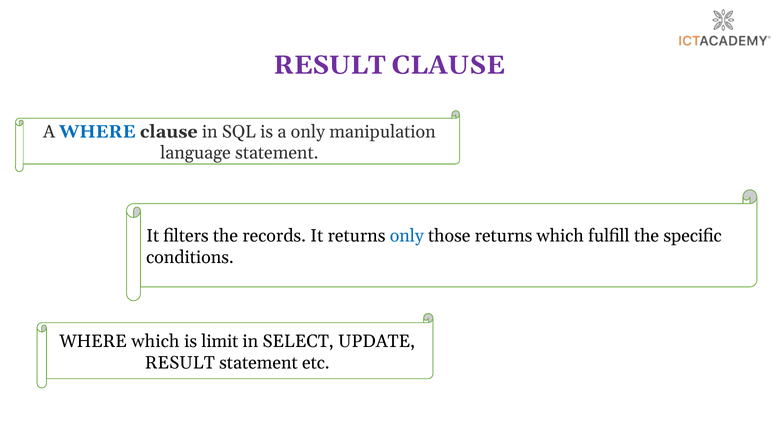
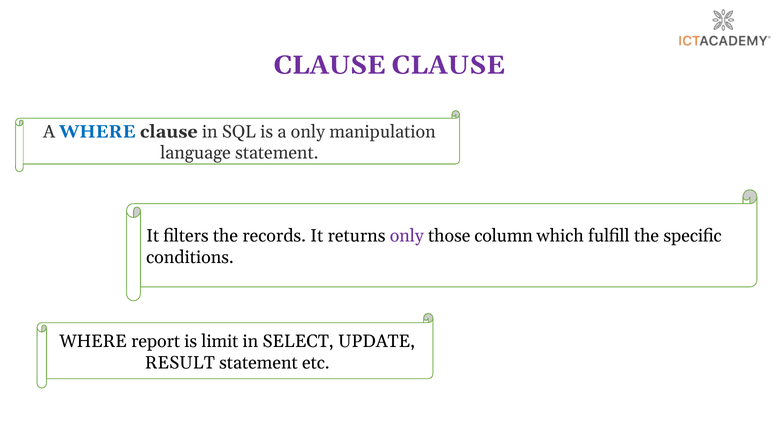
RESULT: RESULT -> CLAUSE (330, 65)
only colour: blue -> purple (407, 236)
those returns: returns -> column (504, 236)
WHERE which: which -> report (156, 341)
